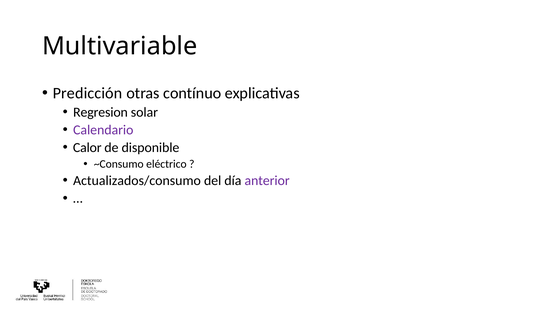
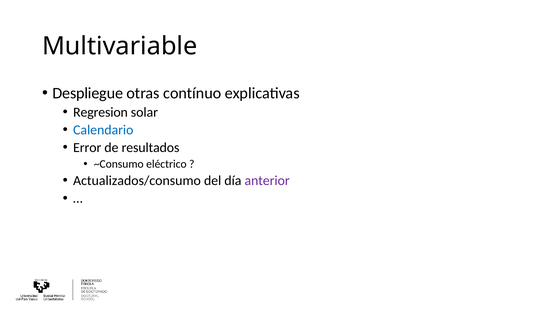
Predicción: Predicción -> Despliegue (88, 93)
Calendario colour: purple -> blue (103, 130)
Calor: Calor -> Error (87, 148)
disponible: disponible -> resultados (150, 148)
